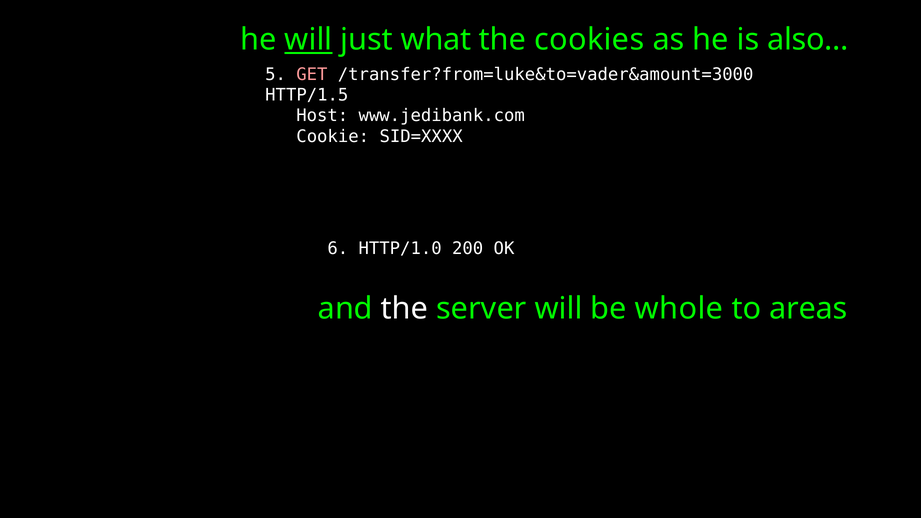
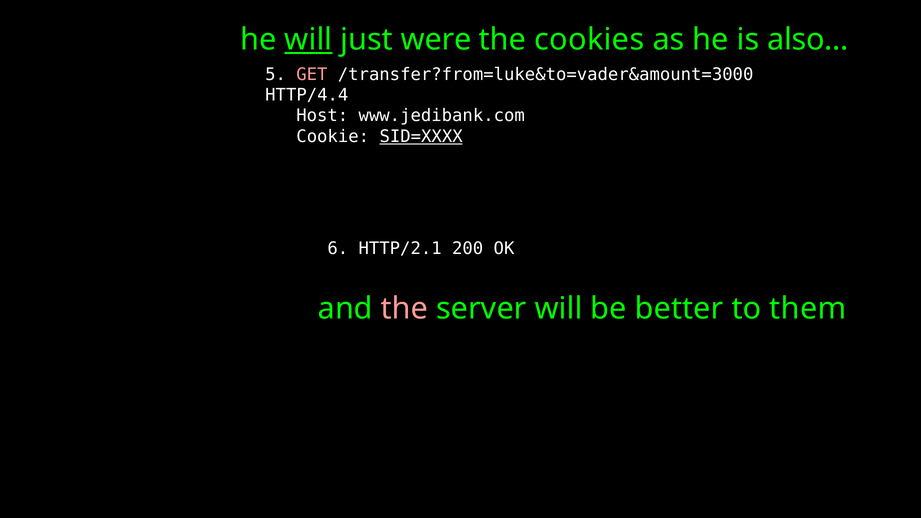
what: what -> were (436, 40)
HTTP/1.5: HTTP/1.5 -> HTTP/4.4 (307, 95)
SID=XXXX underline: none -> present (421, 137)
HTTP/1.0: HTTP/1.0 -> HTTP/2.1 (400, 248)
the colour: white -> pink (405, 309)
whole: whole -> better (679, 309)
areas: areas -> them (808, 309)
